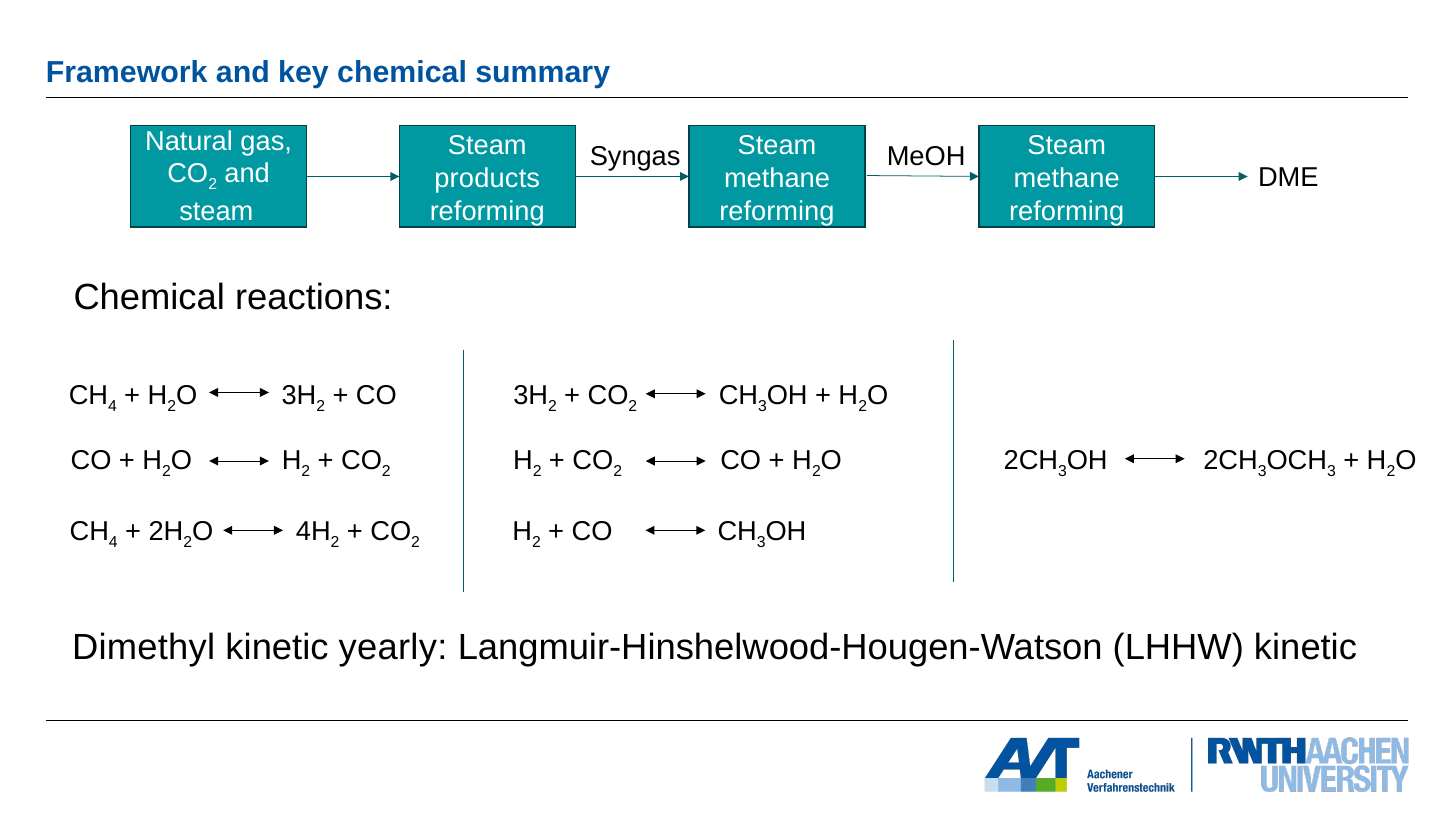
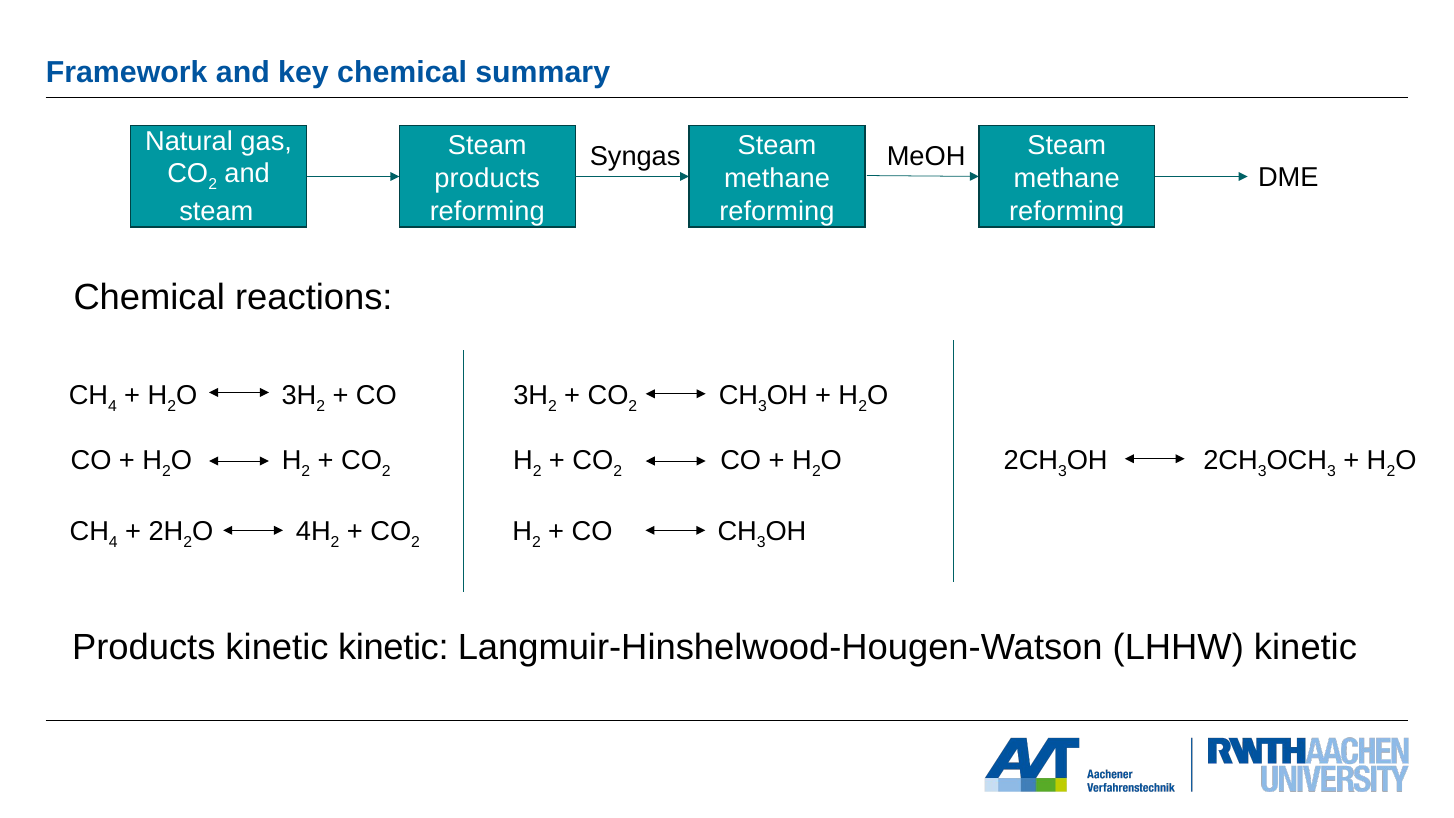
Dimethyl: Dimethyl -> Products (144, 647)
kinetic yearly: yearly -> kinetic (393, 647)
